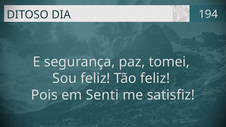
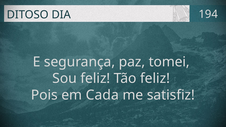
Senti: Senti -> Cada (102, 95)
